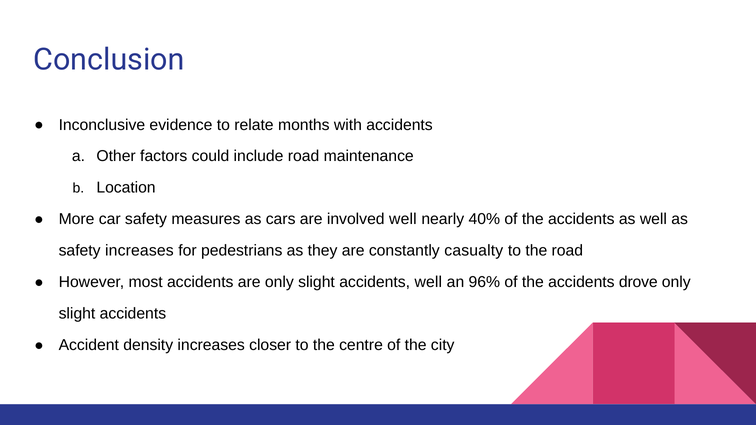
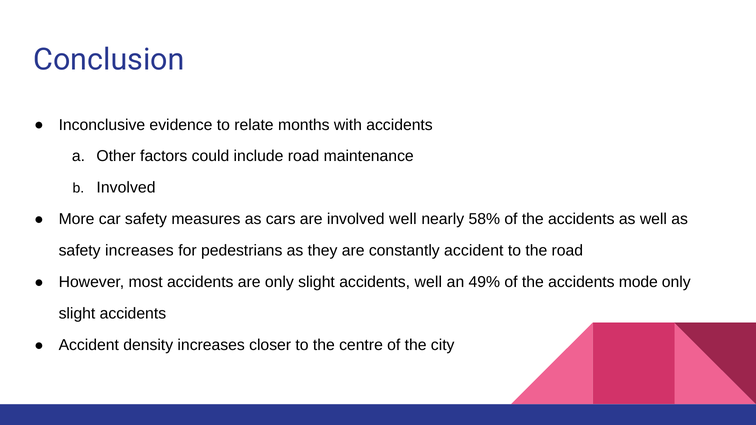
Location: Location -> Involved (126, 188)
40%: 40% -> 58% (484, 219)
constantly casualty: casualty -> accident (474, 251)
96%: 96% -> 49% (484, 282)
drove: drove -> mode (638, 282)
